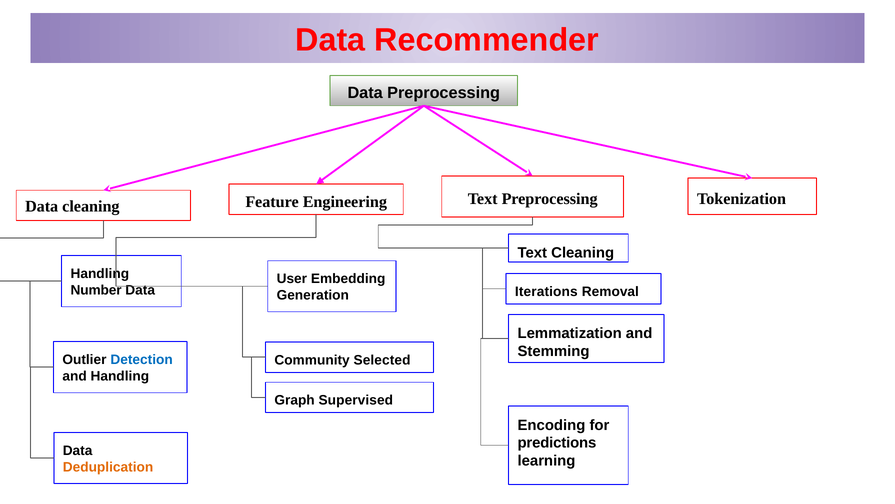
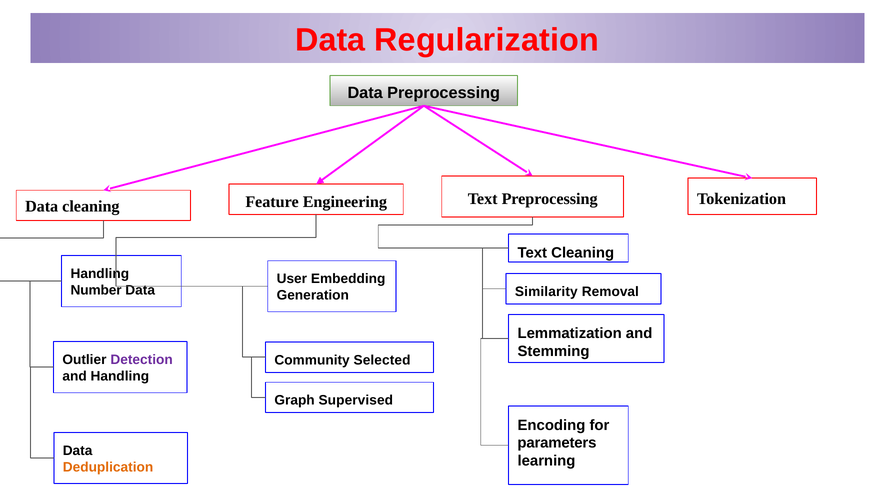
Recommender: Recommender -> Regularization (487, 40)
Iterations: Iterations -> Similarity (546, 291)
Detection colour: blue -> purple (142, 359)
predictions: predictions -> parameters (557, 443)
